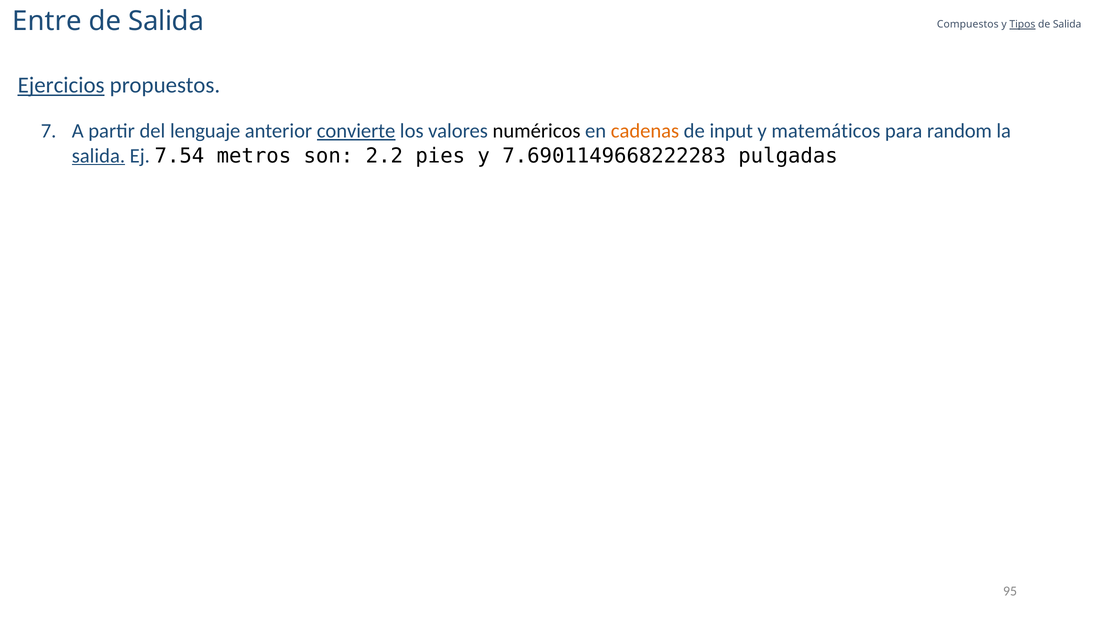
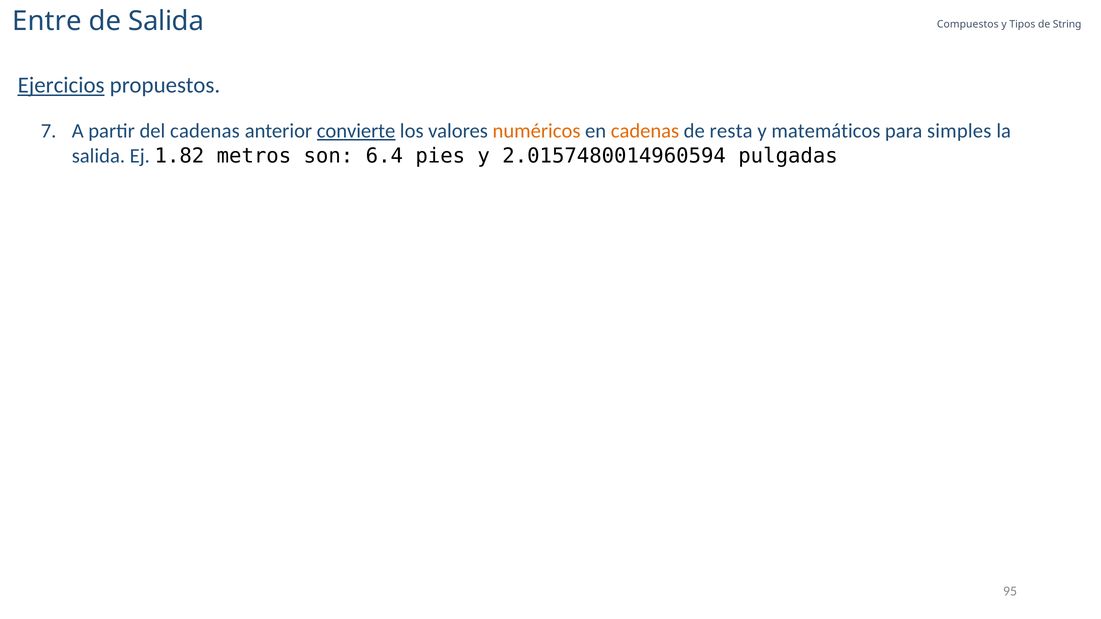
Tipos underline: present -> none (1022, 25)
Salida: Salida -> String (1067, 25)
del lenguaje: lenguaje -> cadenas (205, 131)
numéricos colour: black -> orange (537, 131)
input: input -> resta (731, 131)
random: random -> simples (959, 131)
salida underline: present -> none (98, 156)
7.54: 7.54 -> 1.82 (179, 156)
2.2: 2.2 -> 6.4 (384, 156)
7.6901149668222283: 7.6901149668222283 -> 2.0157480014960594 (614, 156)
